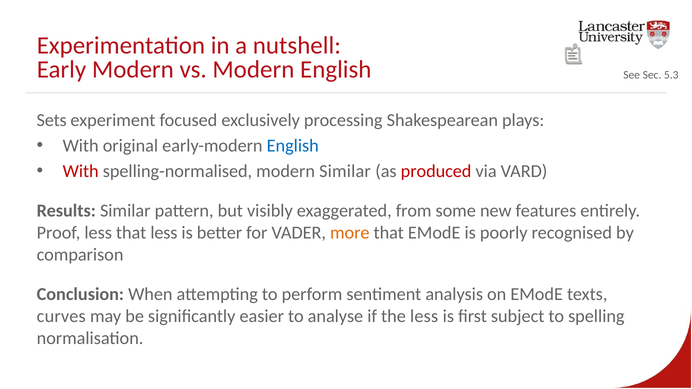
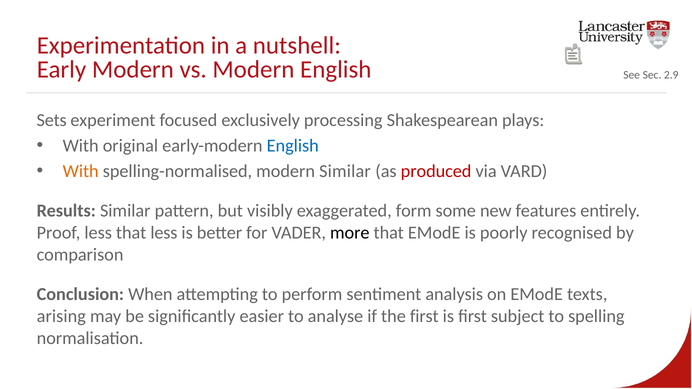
5.3: 5.3 -> 2.9 (671, 75)
With colour: red -> orange (81, 171)
from: from -> form (414, 211)
more colour: orange -> black (350, 233)
curves: curves -> arising (61, 316)
the less: less -> first (424, 316)
